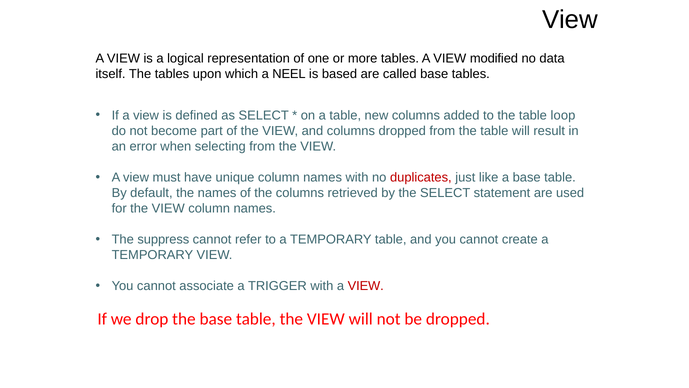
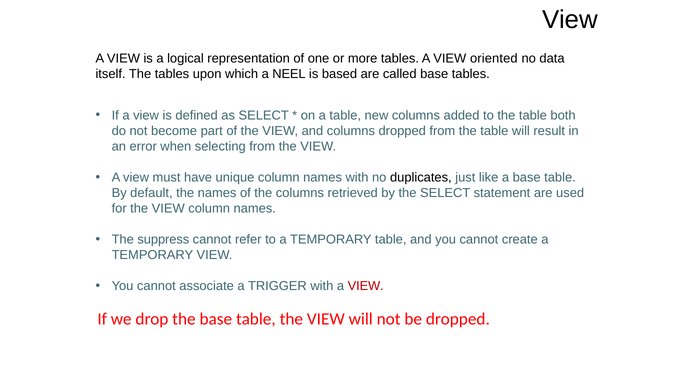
modified: modified -> oriented (494, 59)
loop: loop -> both (563, 115)
duplicates colour: red -> black (421, 177)
